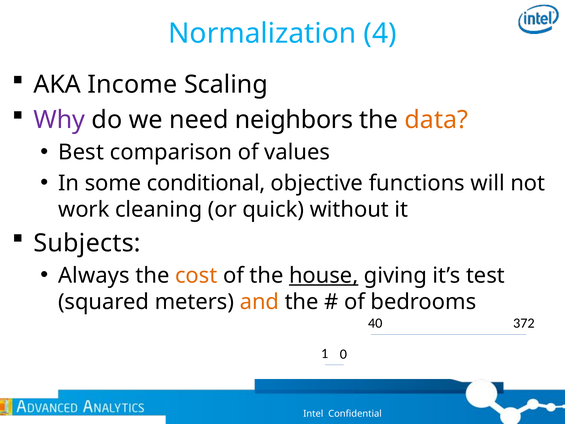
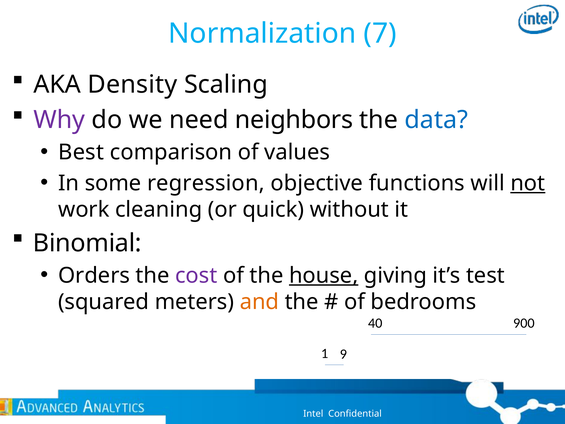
4: 4 -> 7 (380, 33)
Income: Income -> Density (132, 85)
data colour: orange -> blue (436, 120)
conditional: conditional -> regression (206, 183)
not underline: none -> present (528, 183)
Subjects: Subjects -> Binomial (87, 243)
Always: Always -> Orders (94, 275)
cost colour: orange -> purple (196, 275)
372: 372 -> 900 (524, 323)
0: 0 -> 9 (343, 354)
